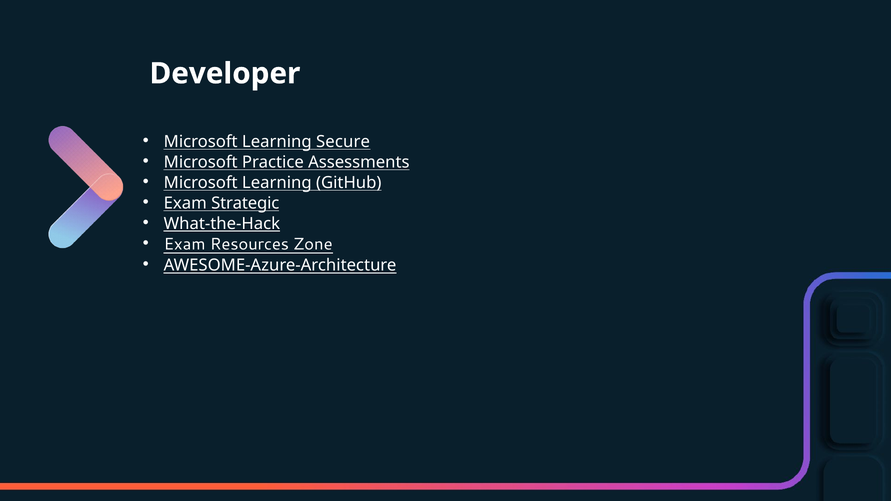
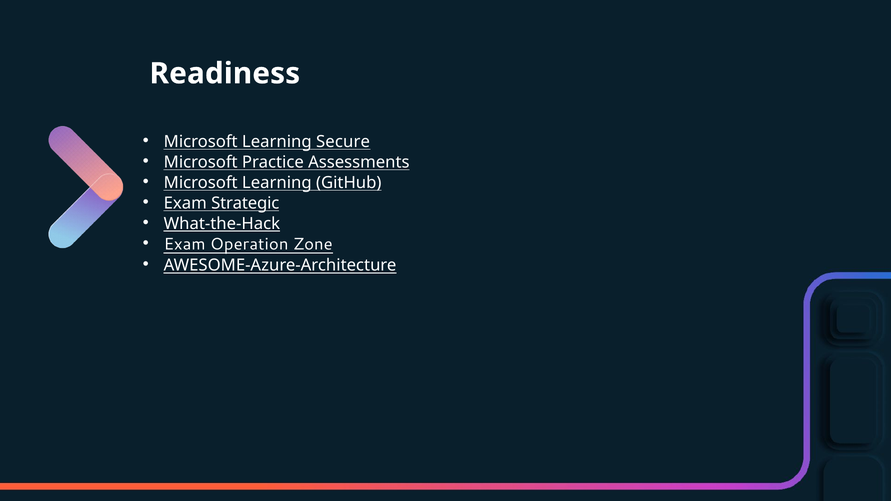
Developer: Developer -> Readiness (225, 74)
Resources: Resources -> Operation (249, 244)
